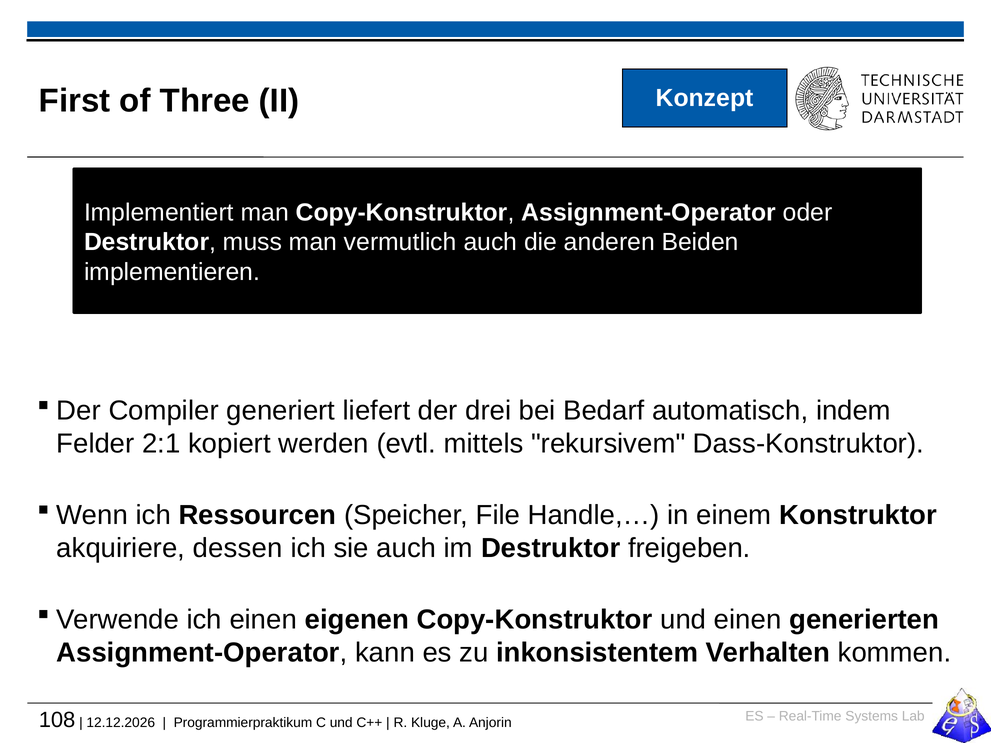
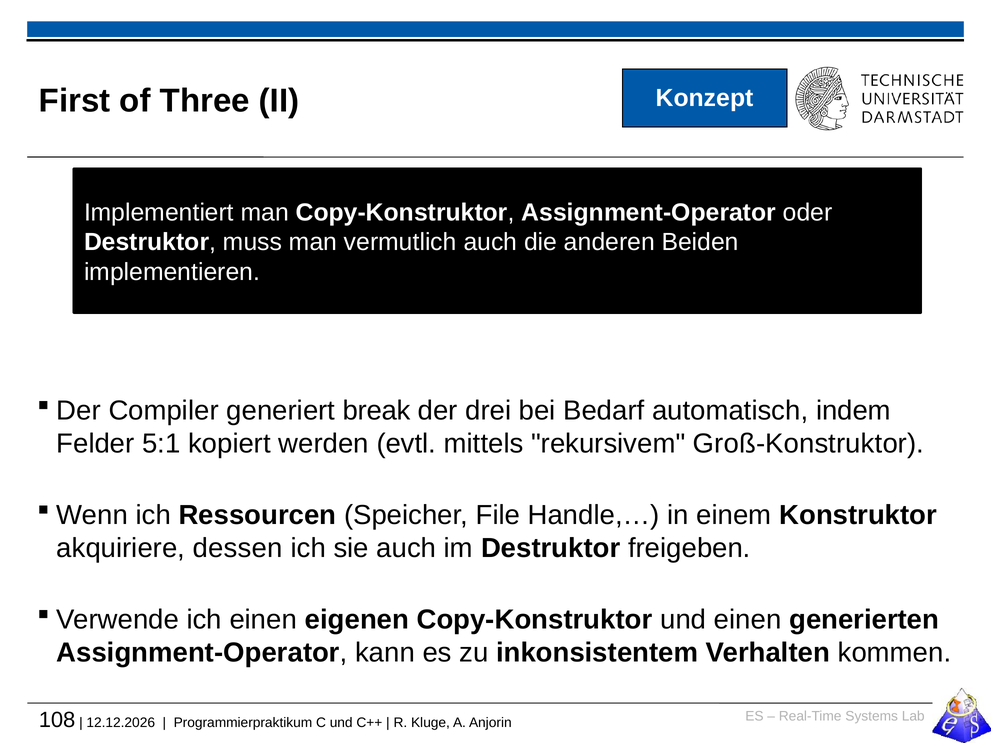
liefert: liefert -> break (377, 411)
2:1: 2:1 -> 5:1 (161, 444)
Dass-Konstruktor: Dass-Konstruktor -> Groß-Konstruktor (809, 444)
